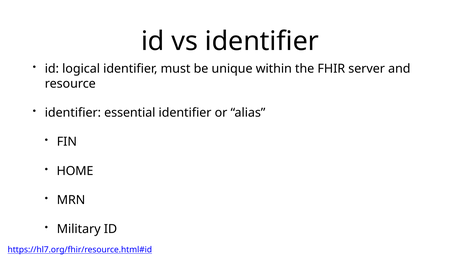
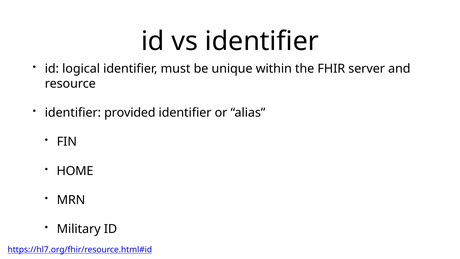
essential: essential -> provided (130, 113)
